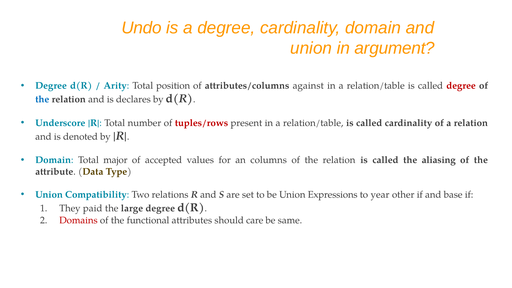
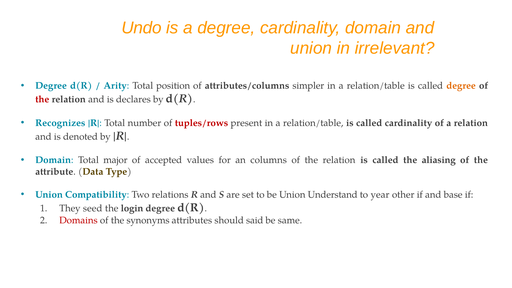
argument: argument -> irrelevant (395, 48)
against: against -> simpler (308, 86)
degree colour: red -> orange (461, 86)
the colour: blue -> red (42, 99)
Underscore: Underscore -> Recognizes (60, 123)
Expressions: Expressions -> Understand (333, 195)
paid: paid -> seed (93, 208)
large: large -> login (132, 208)
functional: functional -> synonyms (148, 220)
care: care -> said (255, 220)
